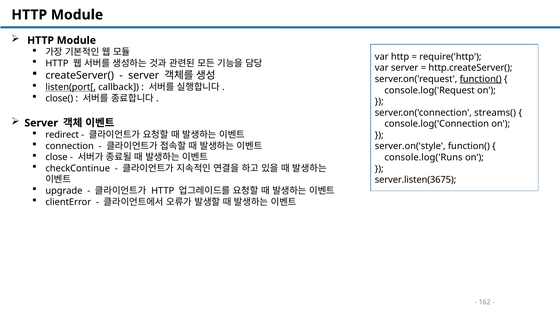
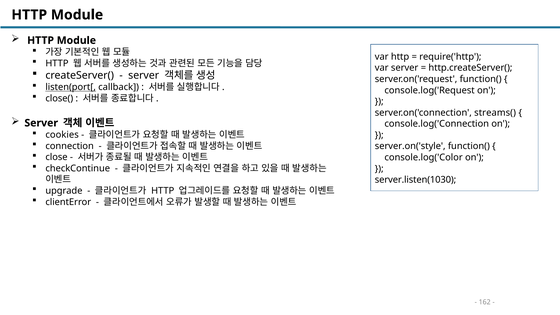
function( underline: present -> none (481, 79)
redirect: redirect -> cookies (62, 135)
console.log('Runs: console.log('Runs -> console.log('Color (424, 157)
server.listen(3675: server.listen(3675 -> server.listen(1030 (415, 180)
